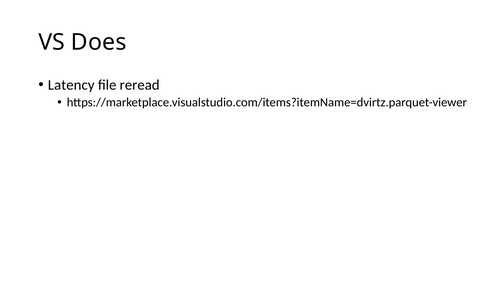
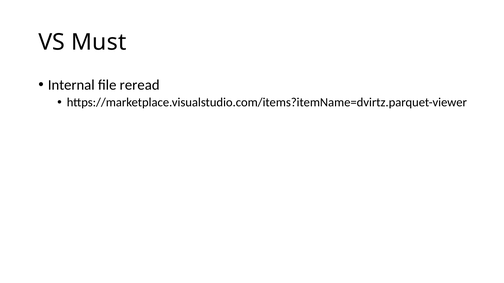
Does: Does -> Must (99, 42)
Latency: Latency -> Internal (71, 85)
